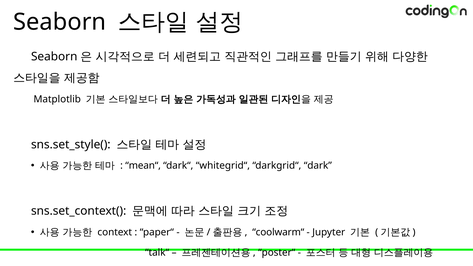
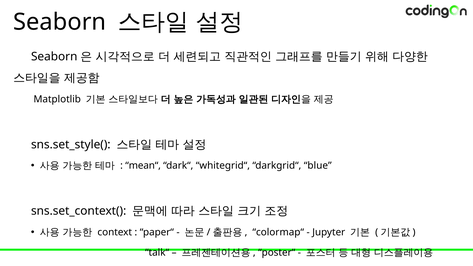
dark: dark -> blue (318, 166)
coolwarm“: coolwarm“ -> colormap“ (278, 232)
